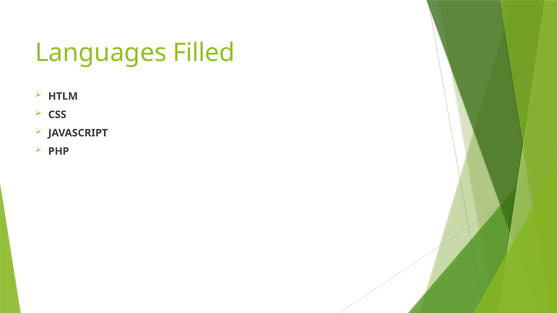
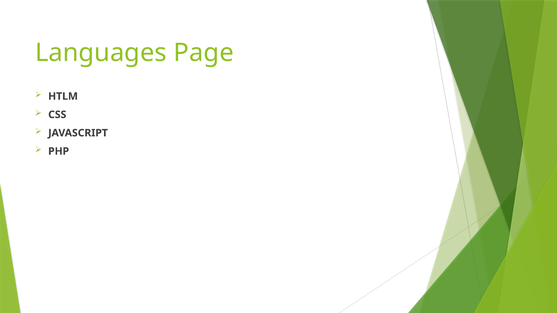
Filled: Filled -> Page (204, 53)
